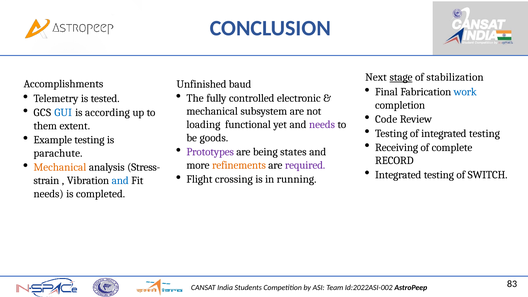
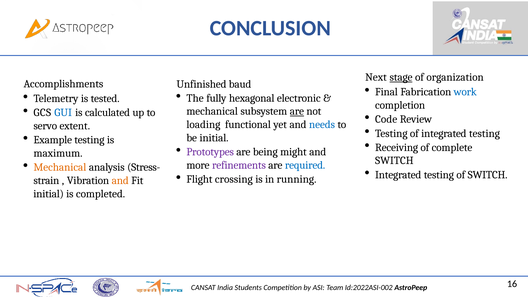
stabilization: stabilization -> organization (455, 77)
controlled: controlled -> hexagonal (252, 98)
are underline: none -> present (297, 111)
according: according -> calculated (107, 113)
needs colour: purple -> blue (322, 125)
them: them -> servo (45, 126)
be goods: goods -> initial (214, 138)
states: states -> might (293, 152)
parachute: parachute -> maximum (58, 153)
RECORD: RECORD -> SWITCH (394, 161)
refinements colour: orange -> purple (239, 165)
required colour: purple -> blue (305, 165)
and colour: blue -> orange (120, 181)
needs: needs -> initial (49, 194)
83: 83 -> 16 (512, 284)
